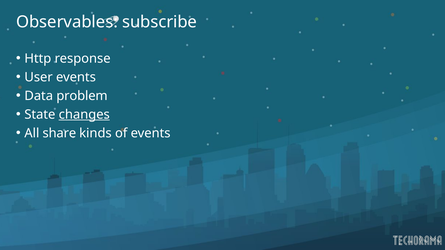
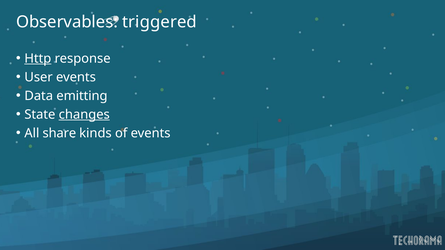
subscribe: subscribe -> triggered (159, 22)
Http underline: none -> present (38, 59)
problem: problem -> emitting (82, 96)
